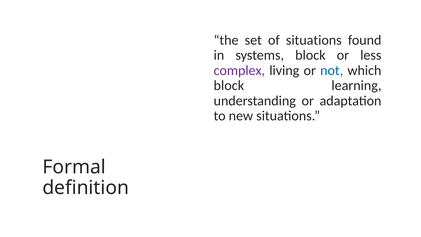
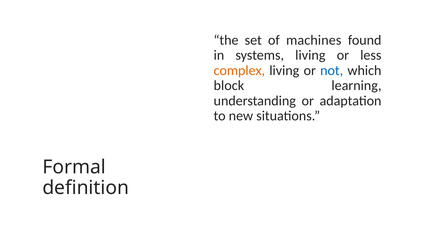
of situations: situations -> machines (314, 40)
systems block: block -> living (310, 55)
complex colour: purple -> orange (239, 70)
